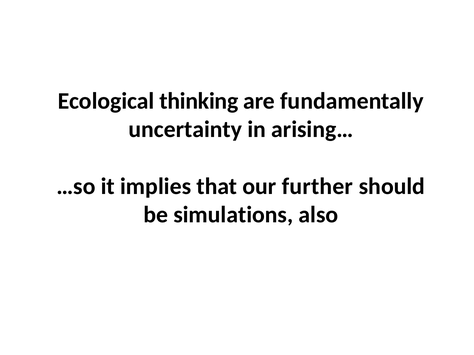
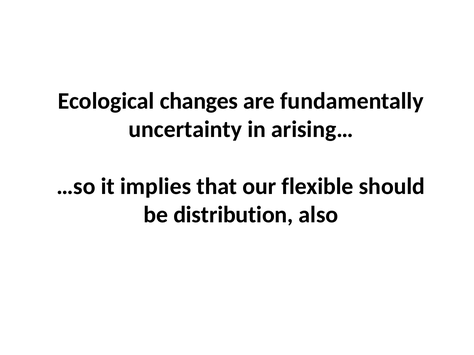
thinking: thinking -> changes (199, 101)
further: further -> flexible (318, 186)
simulations: simulations -> distribution (233, 215)
